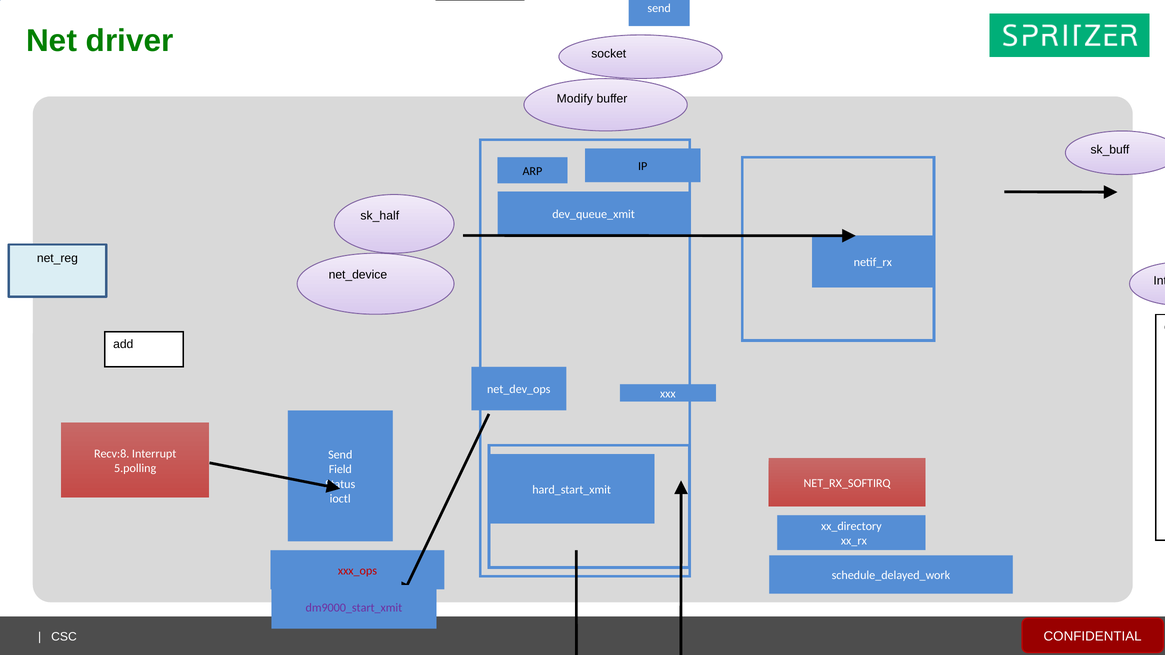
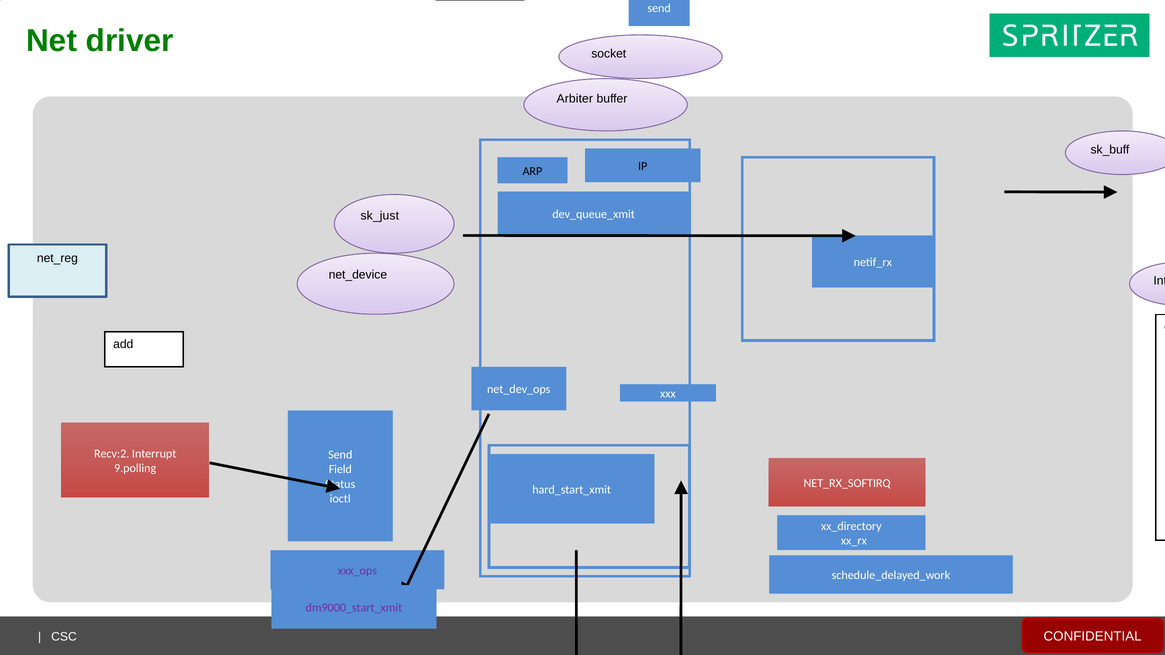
Modify: Modify -> Arbiter (575, 99)
sk_half: sk_half -> sk_just (380, 215)
Recv:8: Recv:8 -> Recv:2 (112, 454)
5.polling: 5.polling -> 9.polling (135, 468)
xxx_ops colour: red -> purple (357, 571)
